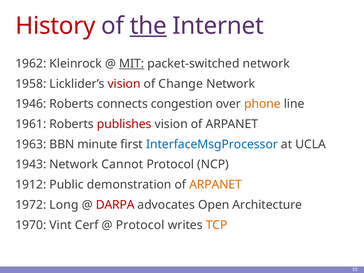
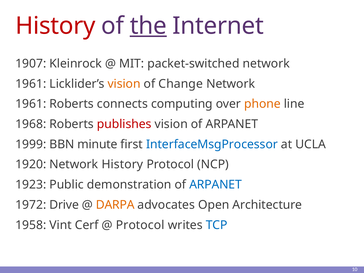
1962: 1962 -> 1907 (31, 64)
MIT underline: present -> none (132, 64)
1958: 1958 -> 1961 (31, 84)
vision colour: red -> orange (124, 84)
1946: 1946 -> 1961 (31, 104)
congestion: congestion -> computing (182, 104)
1961: 1961 -> 1968 (31, 124)
1963: 1963 -> 1999 (31, 144)
1943: 1943 -> 1920 (31, 164)
Network Cannot: Cannot -> History (122, 164)
1912: 1912 -> 1923 (31, 185)
ARPANET colour: orange -> blue (216, 185)
Long: Long -> Drive (64, 205)
DARPA colour: red -> orange (115, 205)
1970: 1970 -> 1958 (31, 225)
TCP colour: orange -> blue (217, 225)
